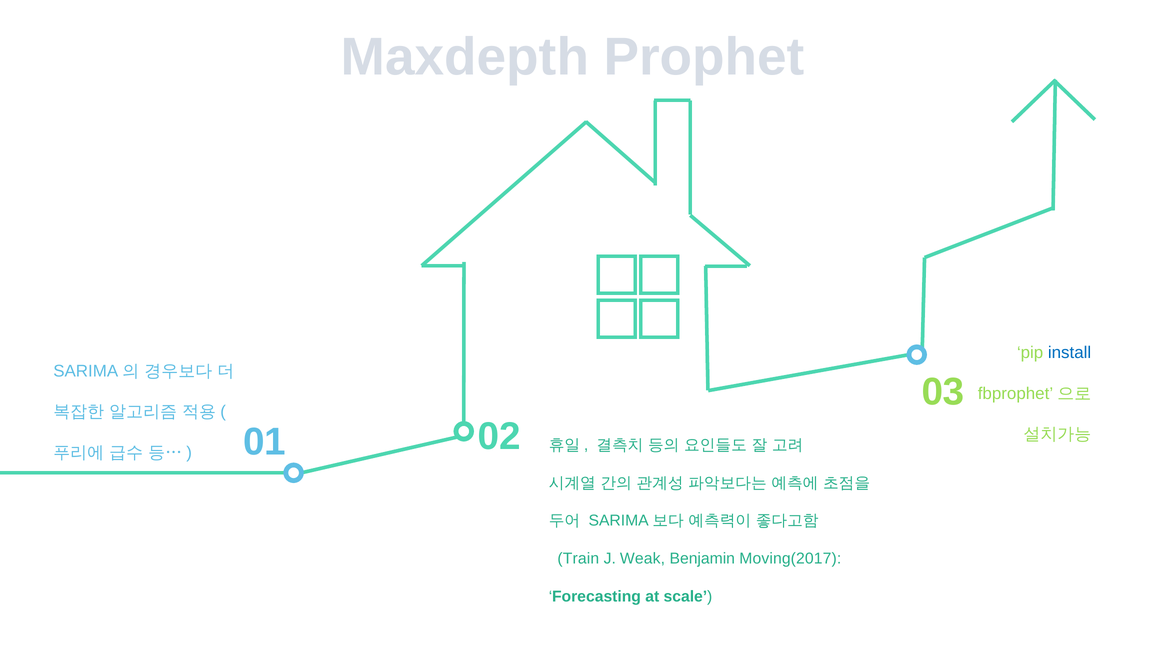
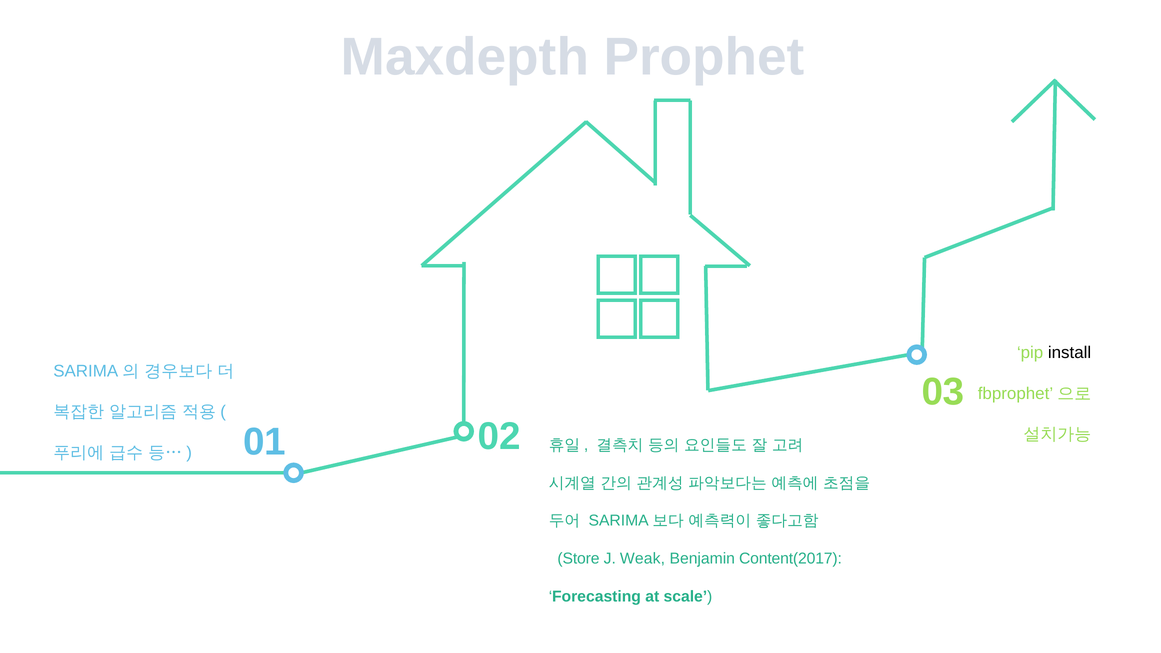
install colour: blue -> black (1070, 353)
Train: Train -> Store (578, 559)
Moving(2017: Moving(2017 -> Content(2017 (790, 559)
